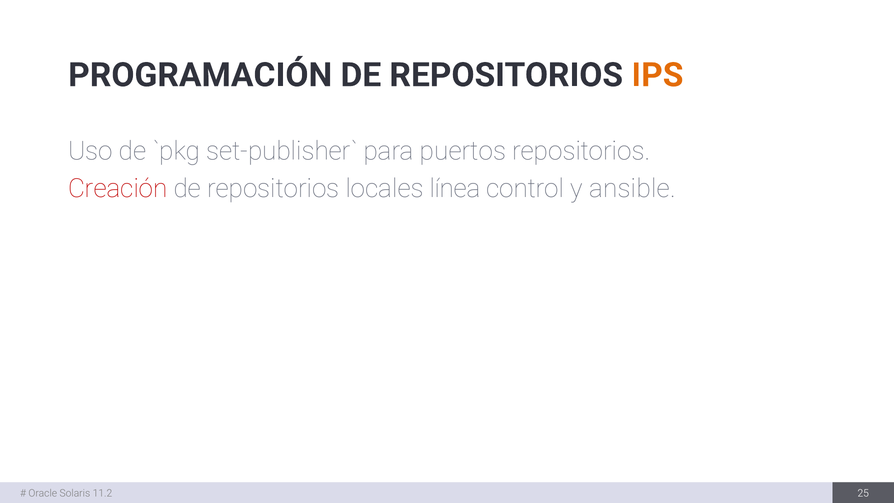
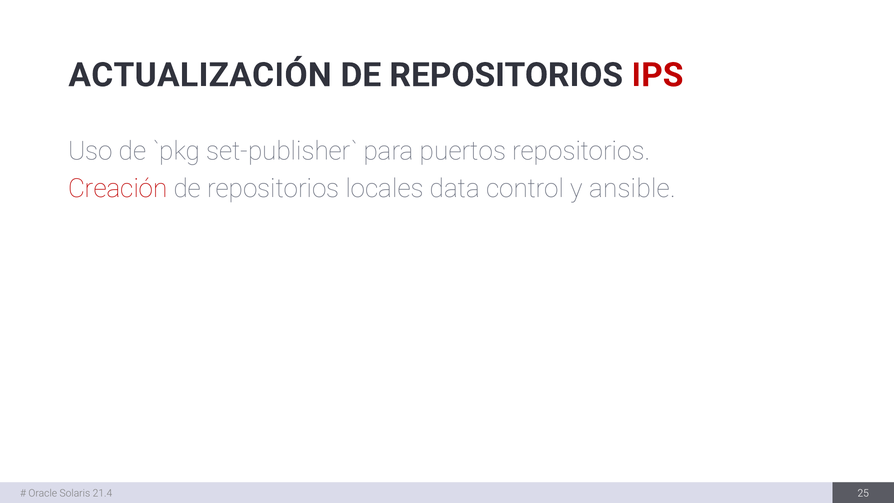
PROGRAMACIÓN: PROGRAMACIÓN -> ACTUALIZACIÓN (200, 75)
IPS colour: orange -> red (657, 75)
línea: línea -> data (455, 189)
11.2: 11.2 -> 21.4 (102, 493)
